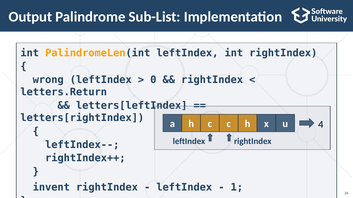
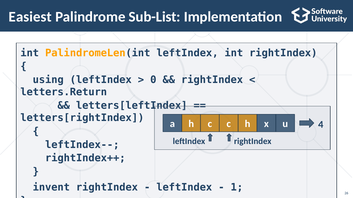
Output: Output -> Easiest (30, 17)
wrong: wrong -> using (48, 80)
